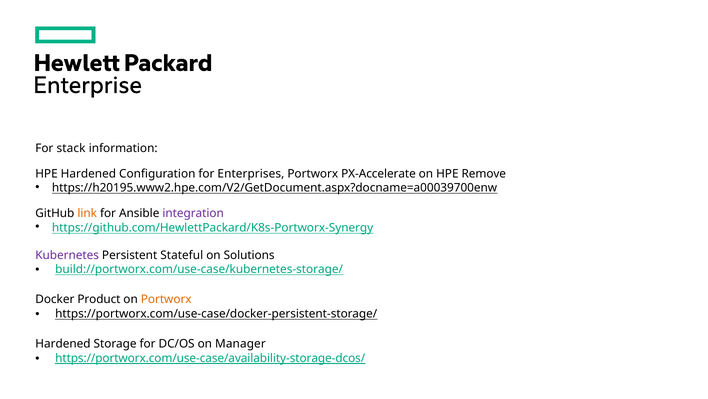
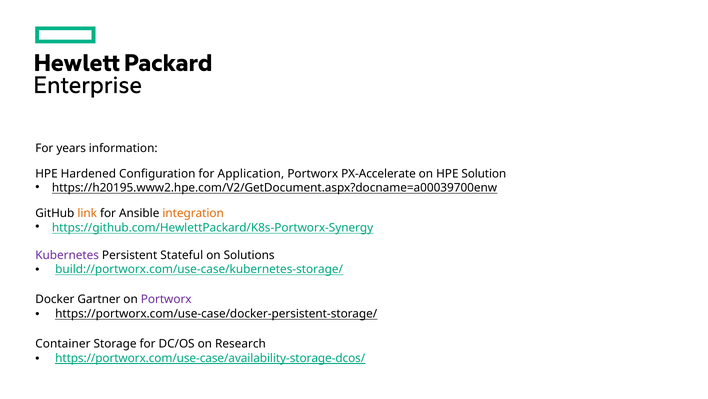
stack: stack -> years (71, 148)
Enterprises: Enterprises -> Application (251, 173)
Remove: Remove -> Solution (484, 173)
integration colour: purple -> orange (193, 213)
Product: Product -> Gartner (99, 299)
Portworx colour: orange -> purple (166, 299)
Hardened: Hardened -> Container (63, 343)
Manager: Manager -> Research (240, 343)
